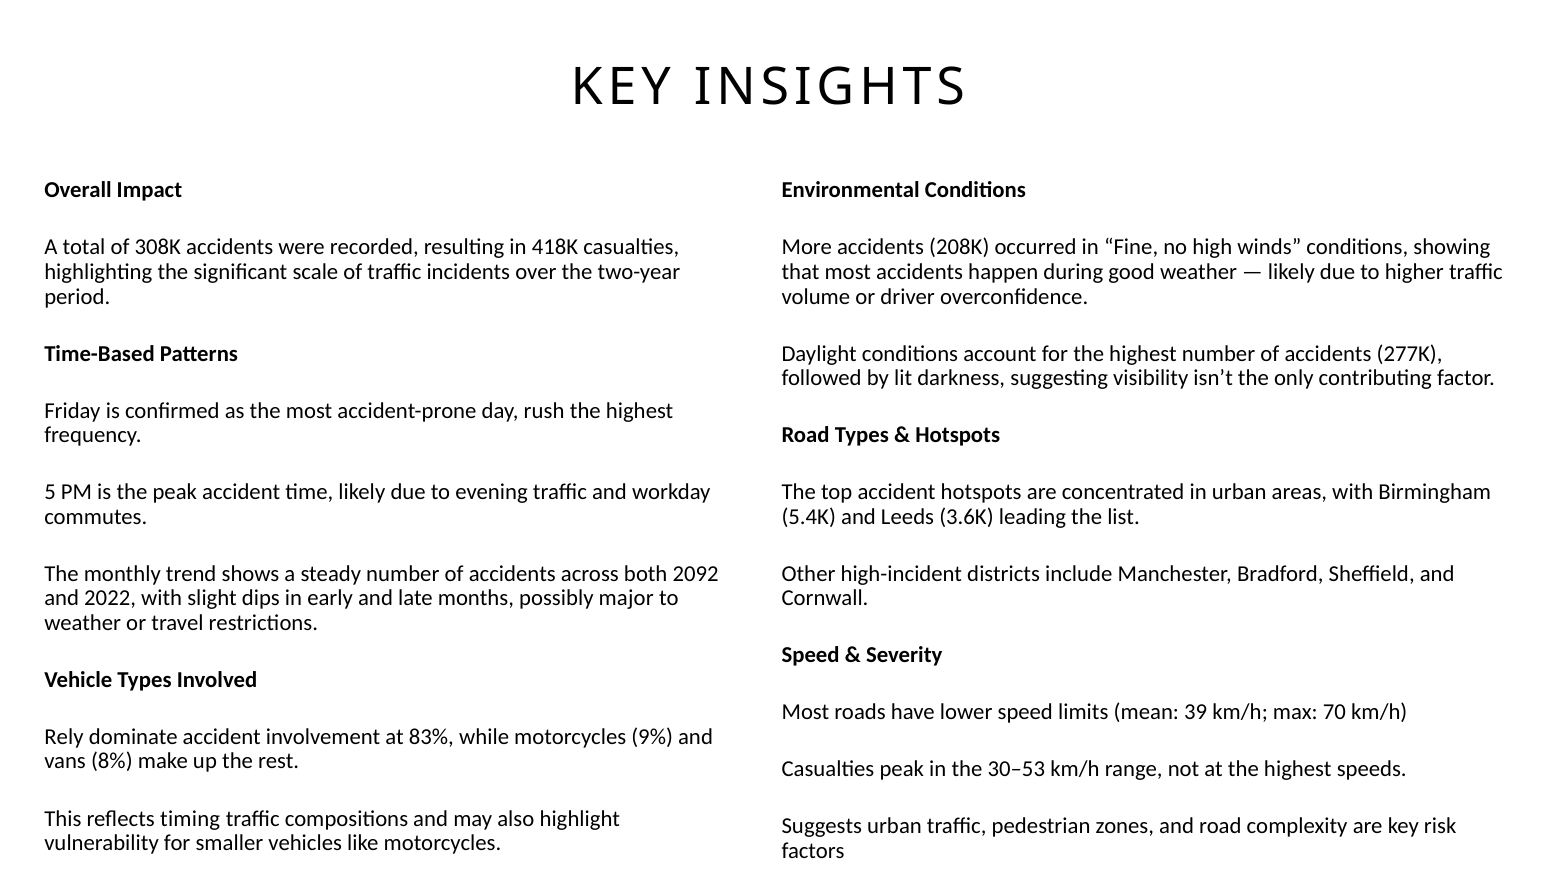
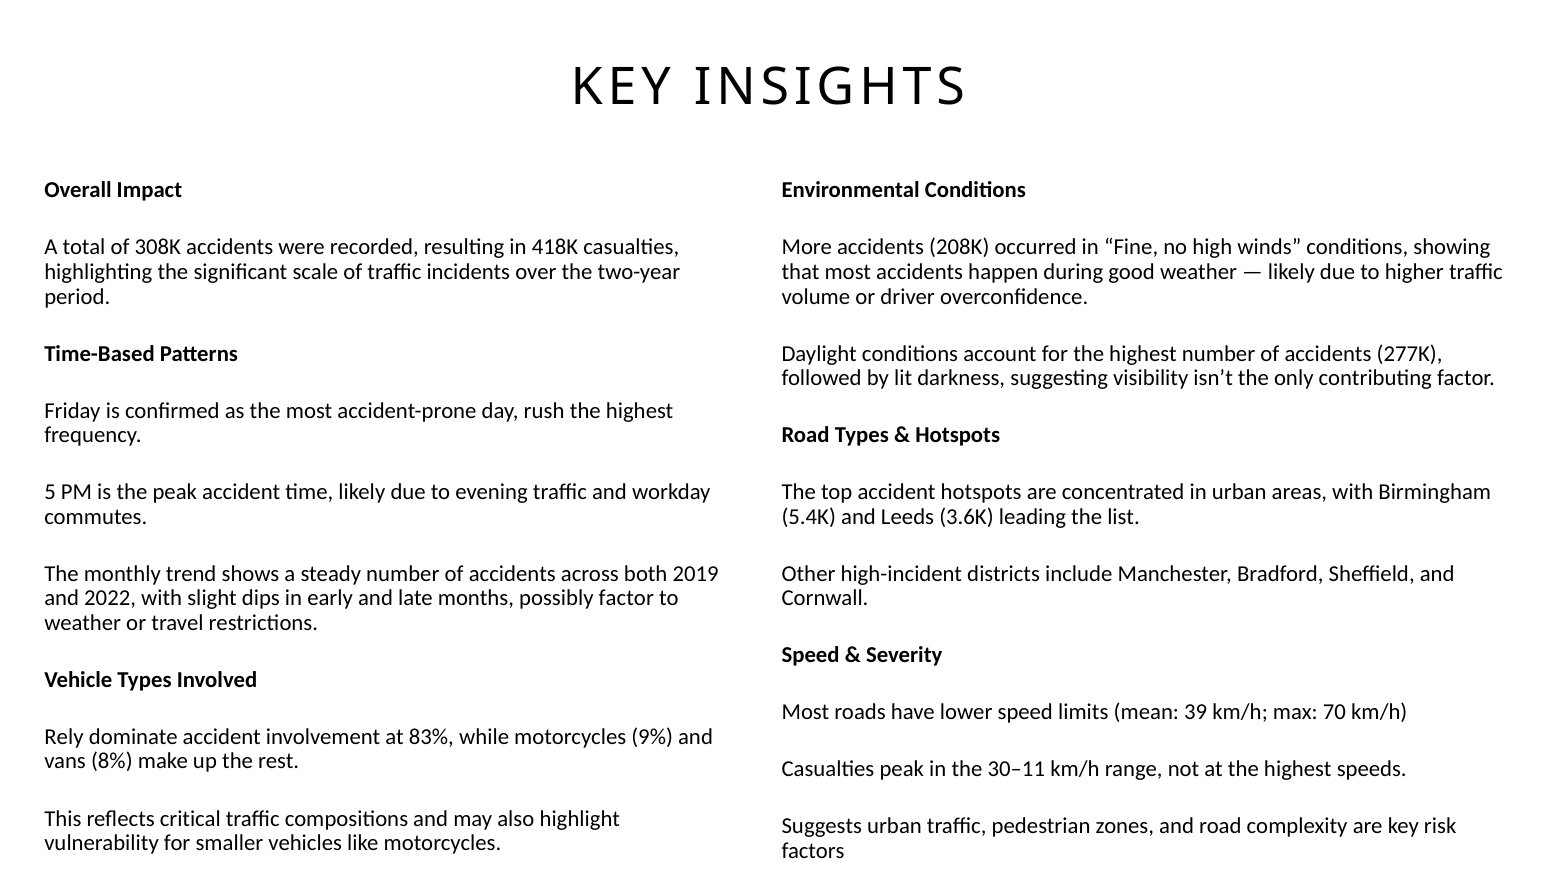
2092: 2092 -> 2019 (696, 574)
possibly major: major -> factor (626, 599)
30–53: 30–53 -> 30–11 (1016, 770)
timing: timing -> critical (190, 819)
